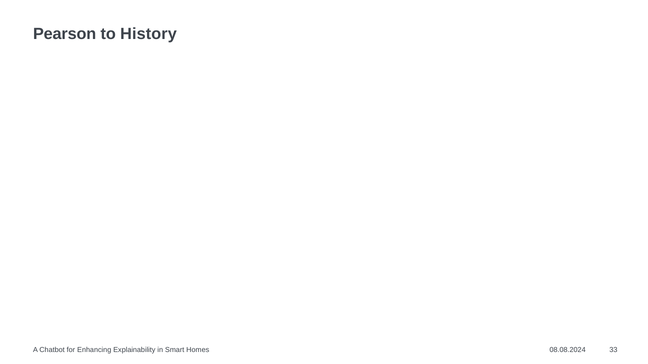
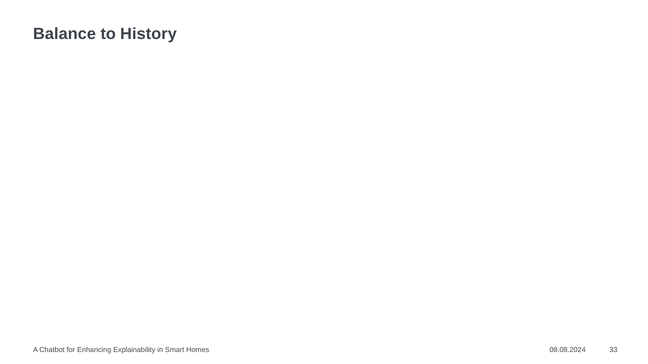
Pearson: Pearson -> Balance (64, 34)
